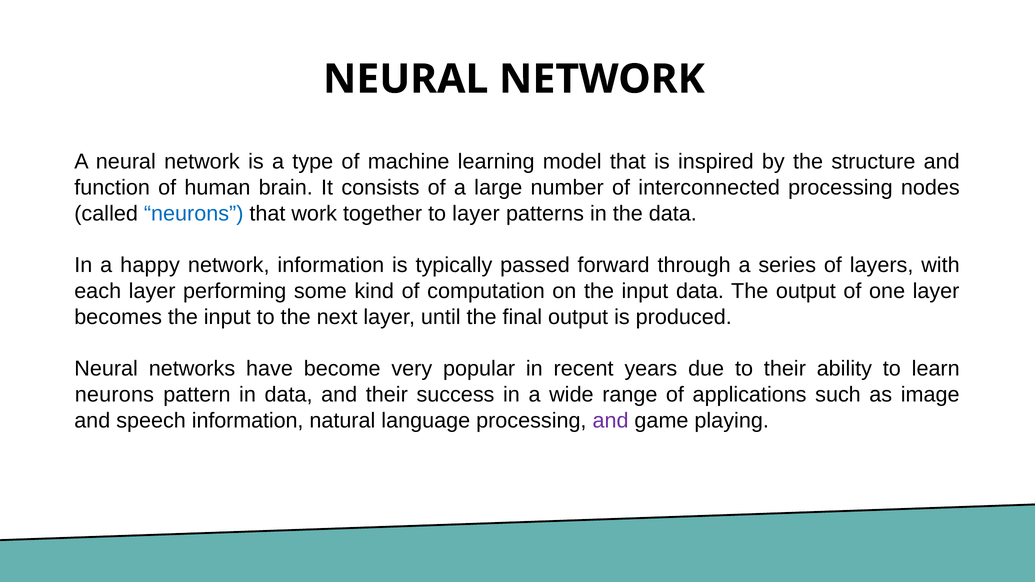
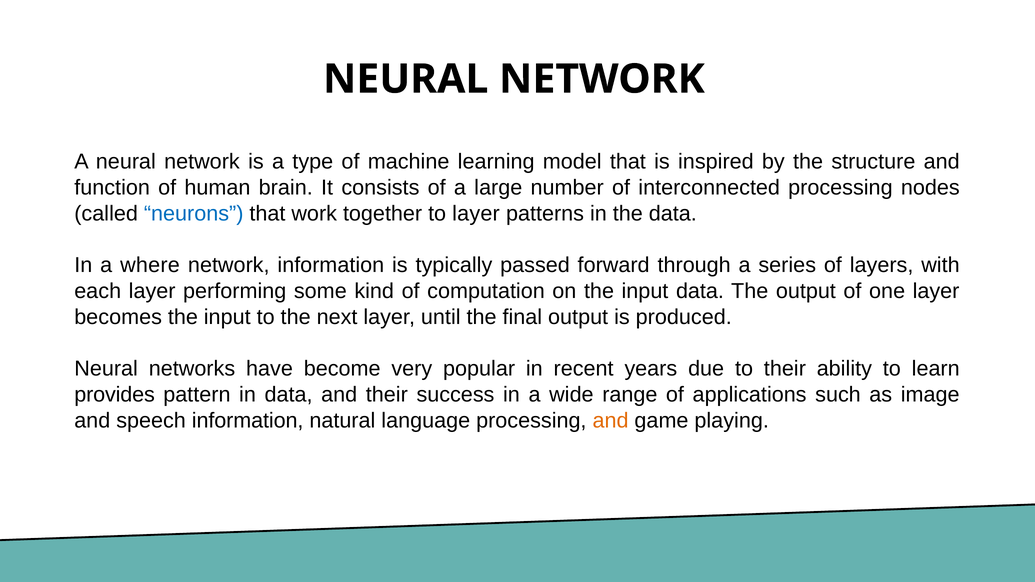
happy: happy -> where (150, 265)
neurons: neurons -> provides (115, 395)
and colour: purple -> orange (611, 421)
